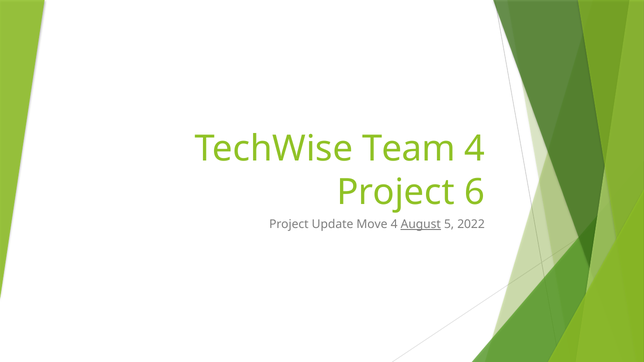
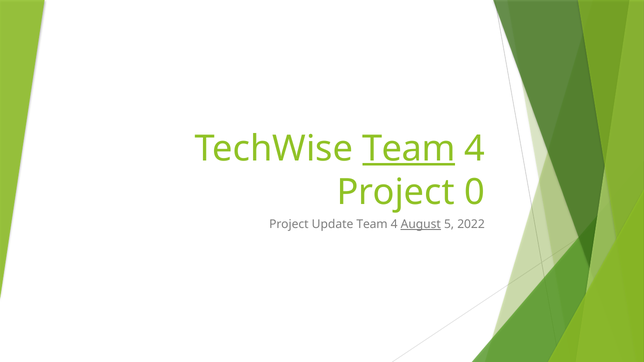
Team underline: none -> present (409, 149)
6: 6 -> 0 (475, 192)
Update Move: Move -> Team (372, 224)
